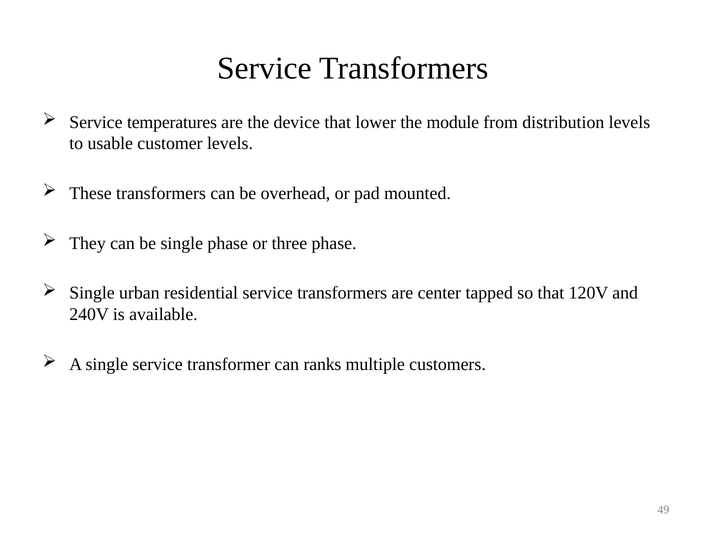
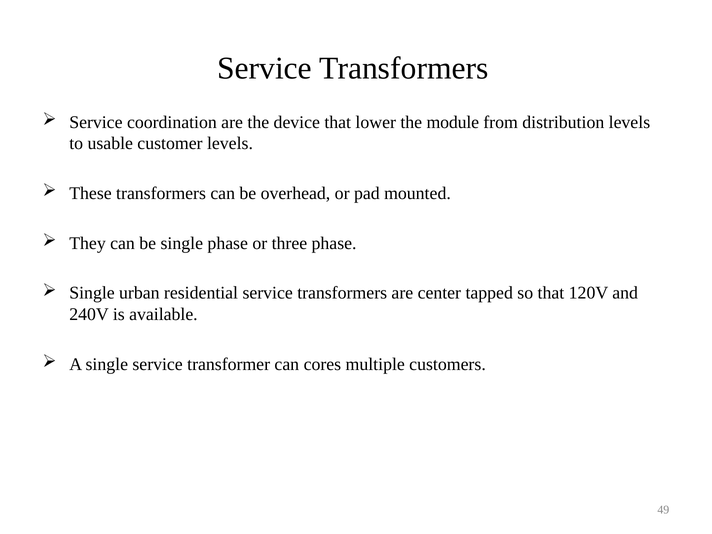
temperatures: temperatures -> coordination (172, 122)
ranks: ranks -> cores (322, 364)
